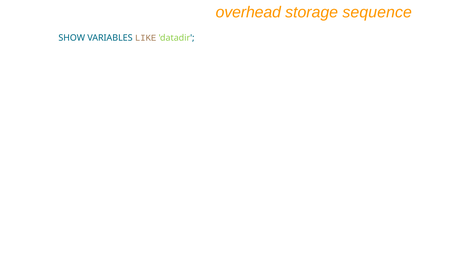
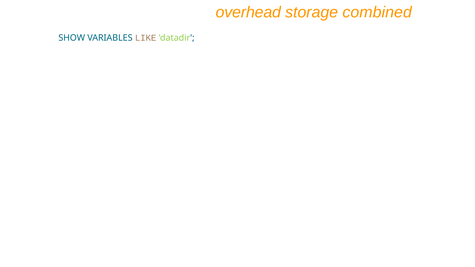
sequence: sequence -> combined (377, 12)
